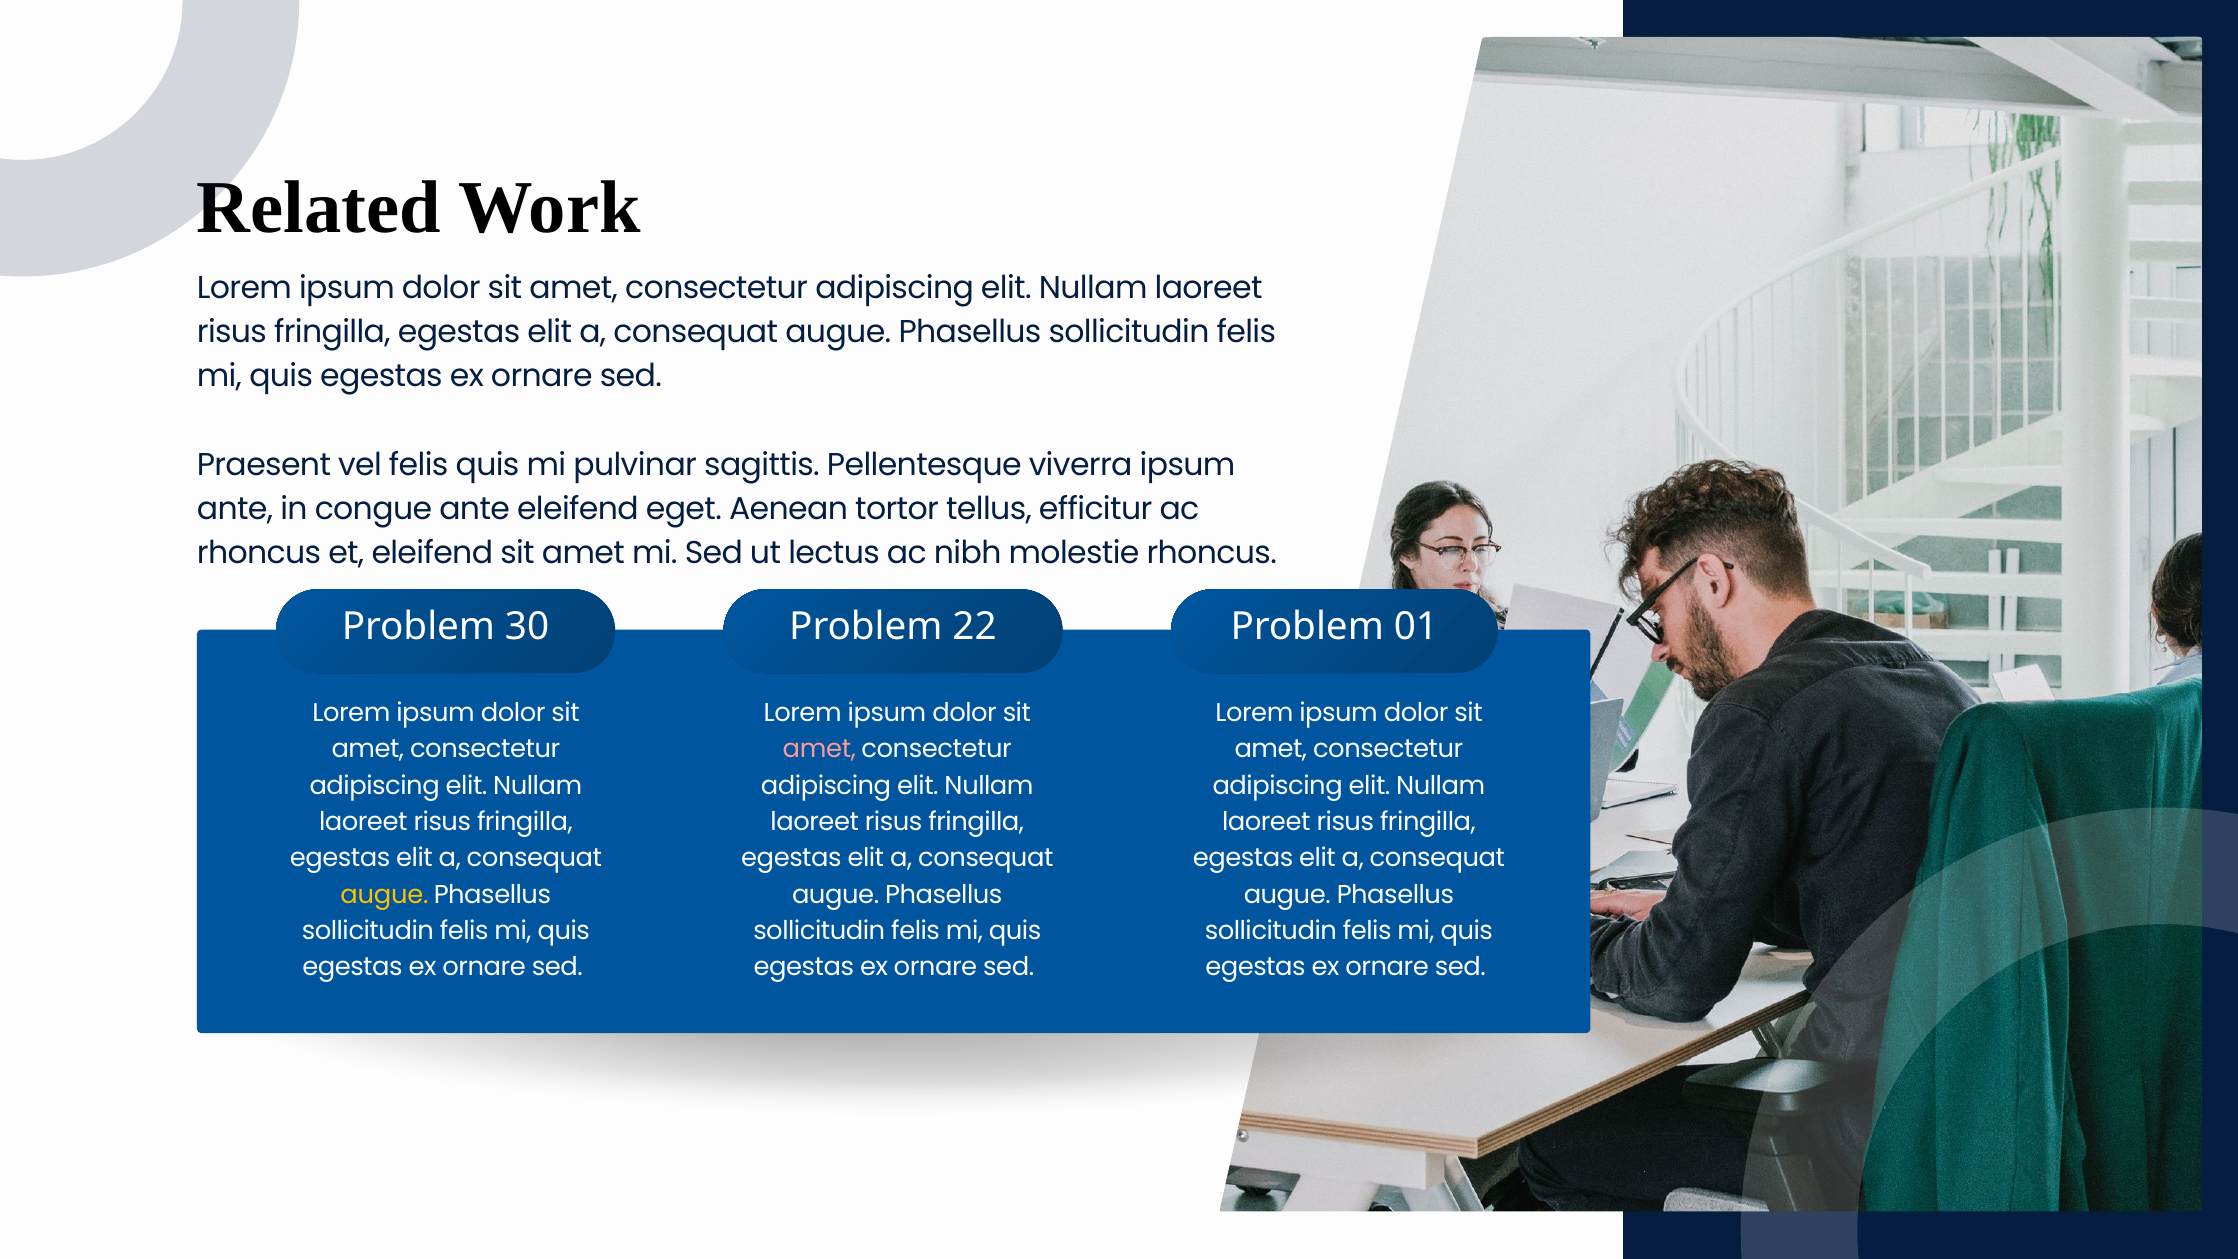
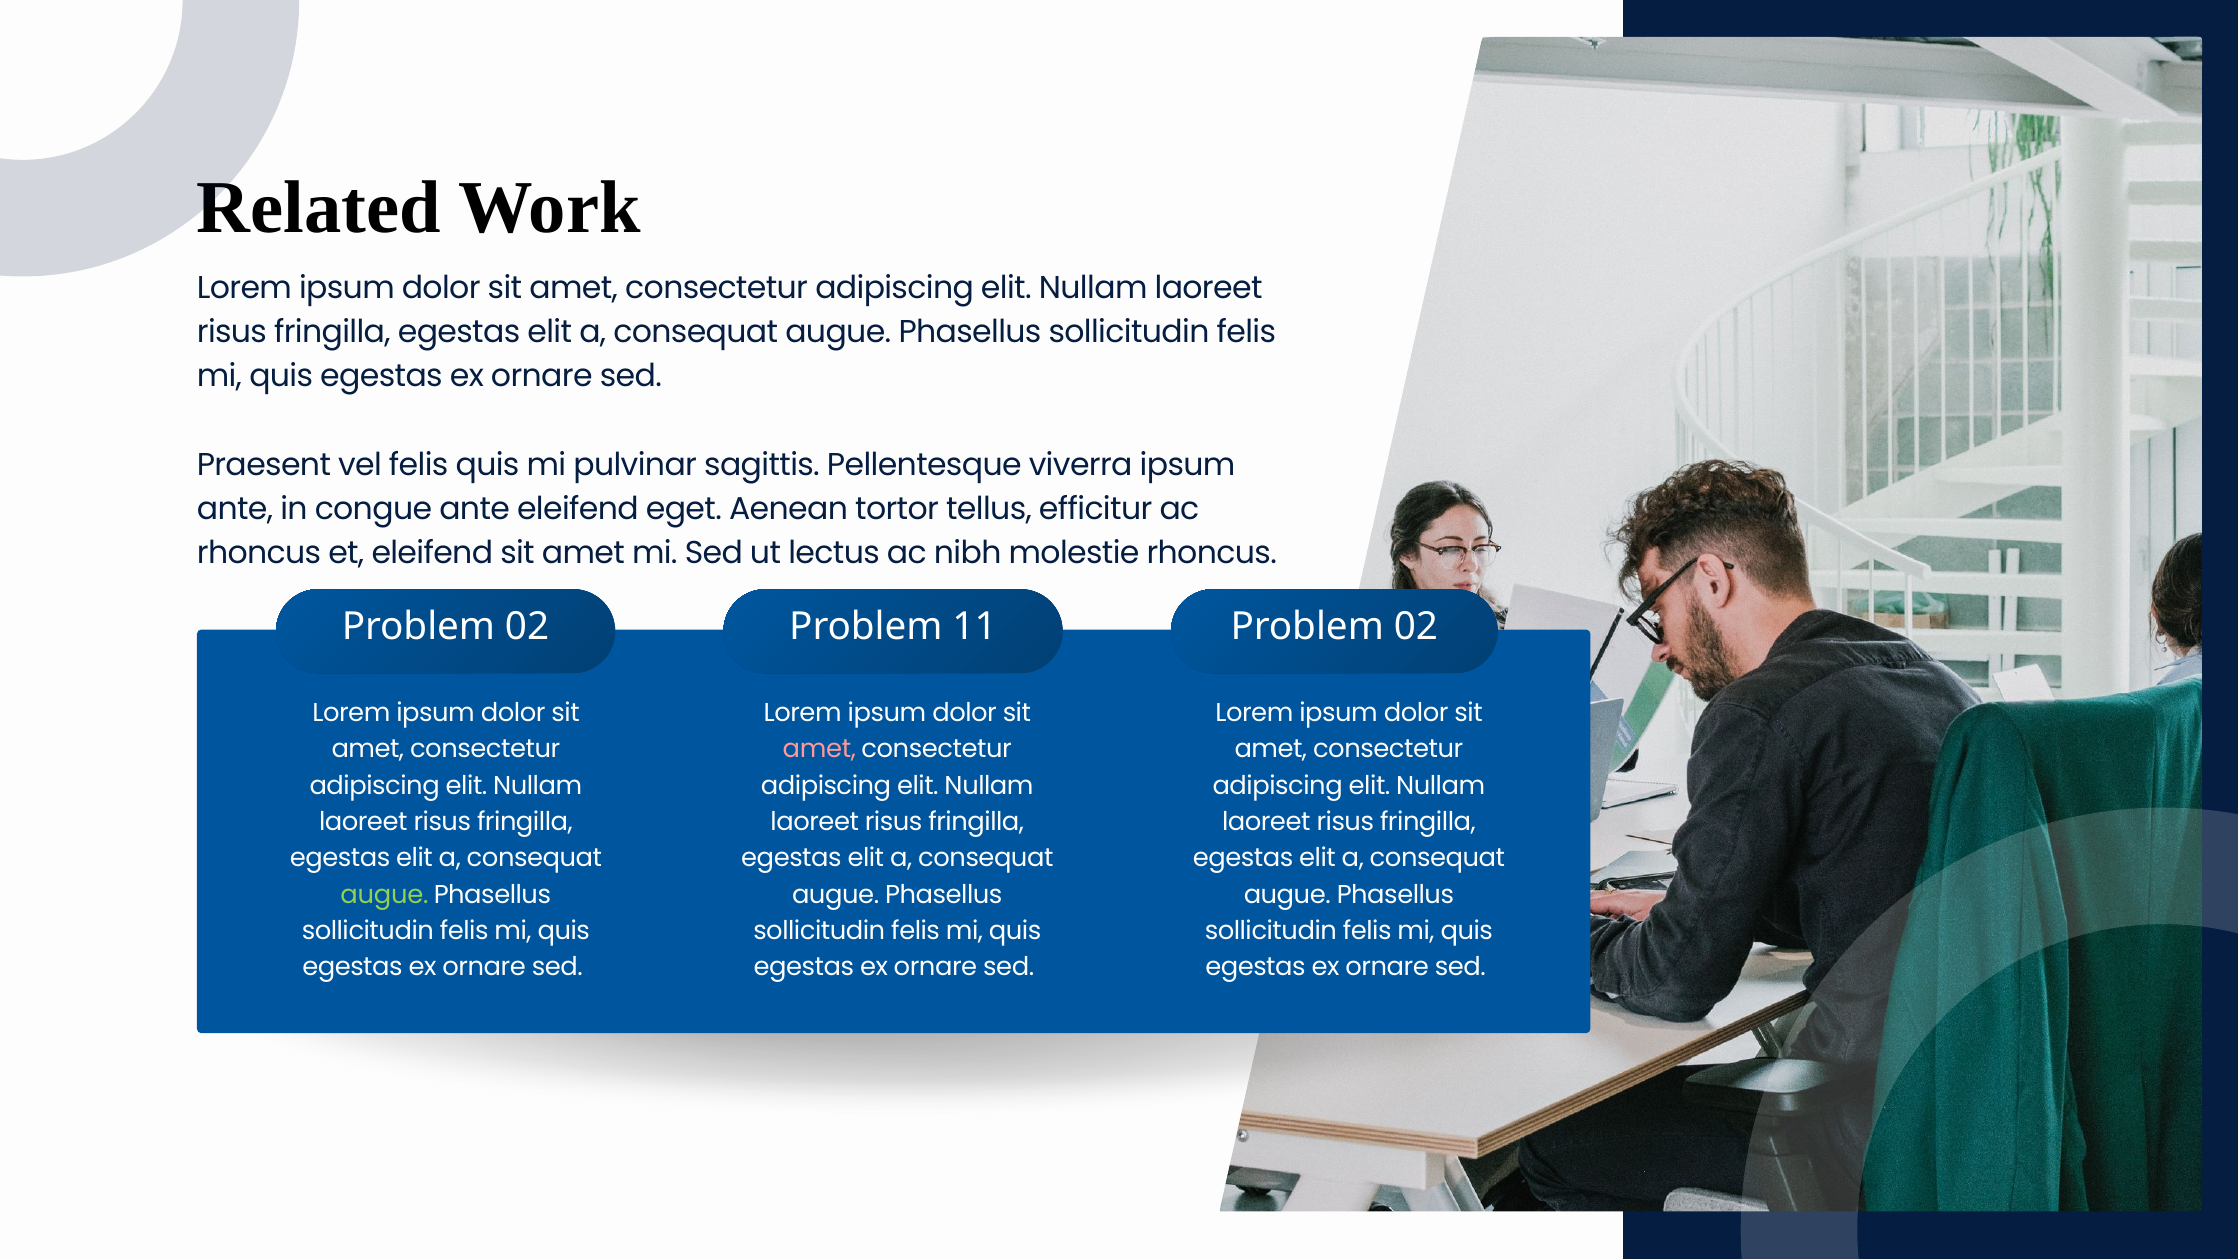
30: 30 -> 02 (527, 627)
22: 22 -> 11 (975, 627)
01: 01 -> 02 (1416, 627)
augue colour: yellow -> light green (384, 894)
